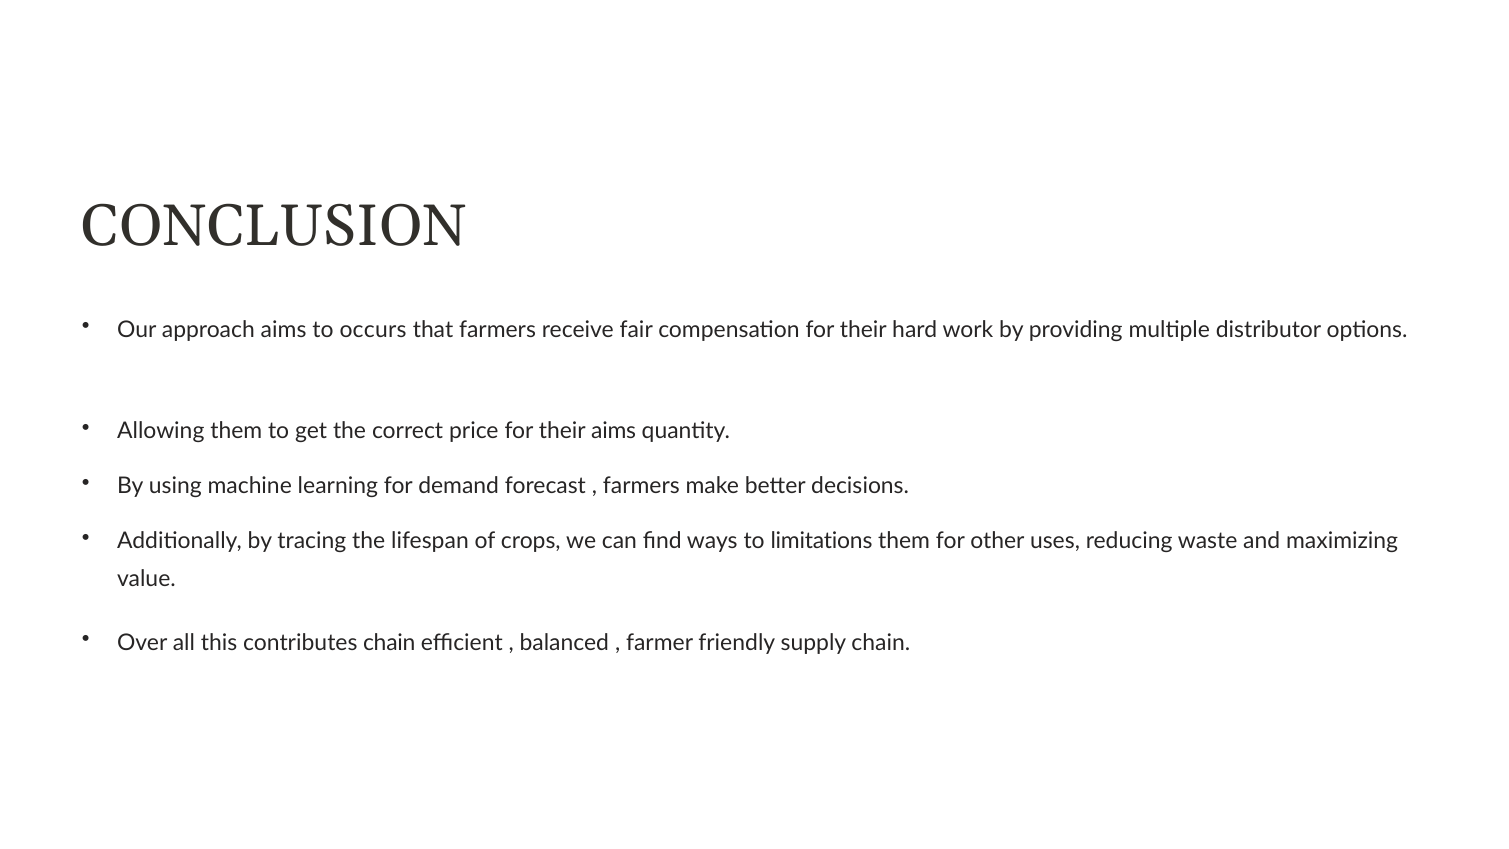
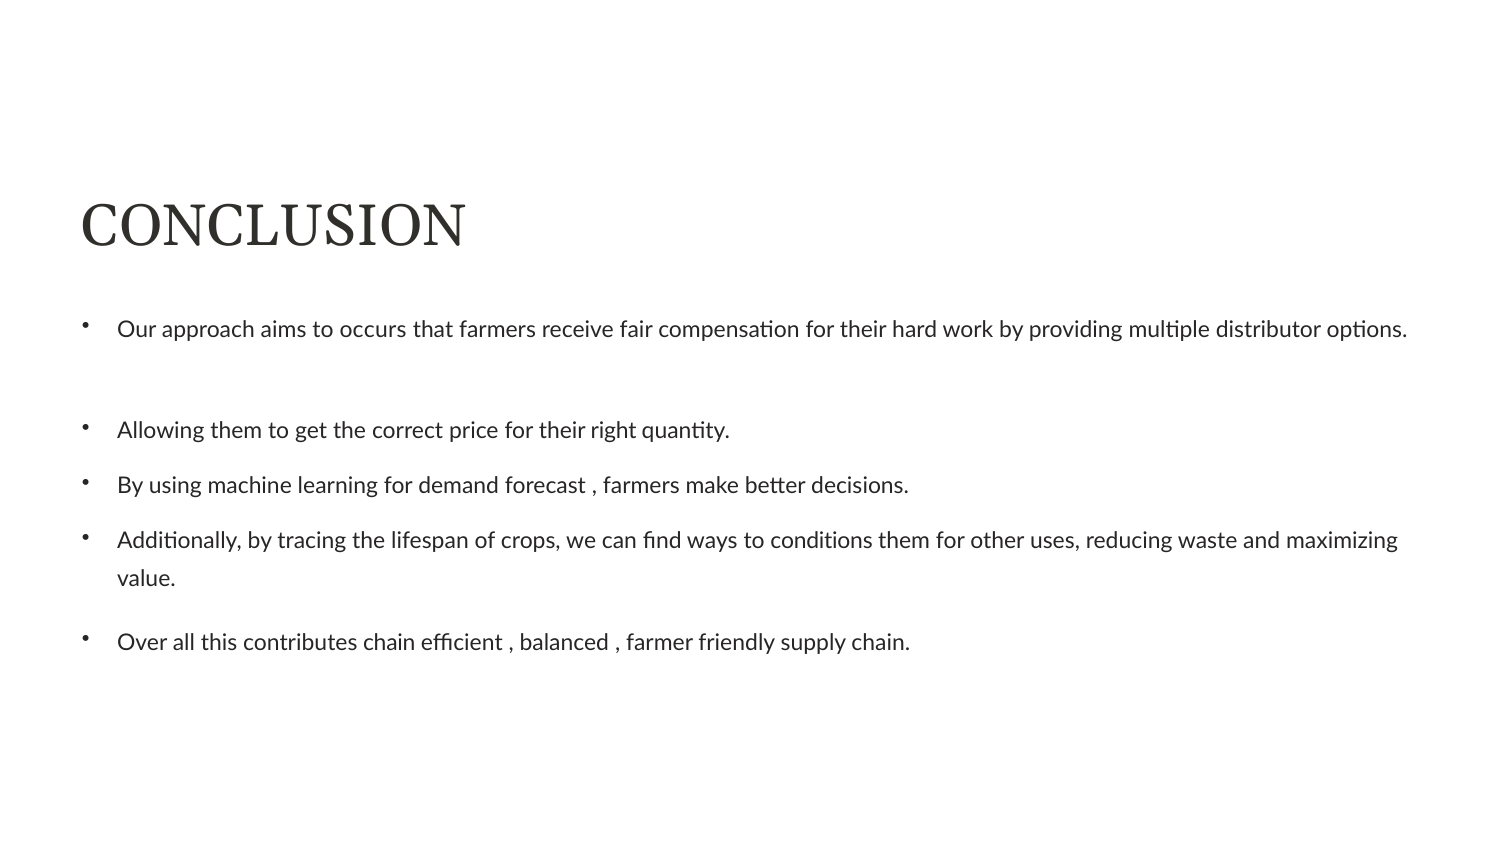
their aims: aims -> right (614, 431)
limitations: limitations -> conditions (822, 541)
